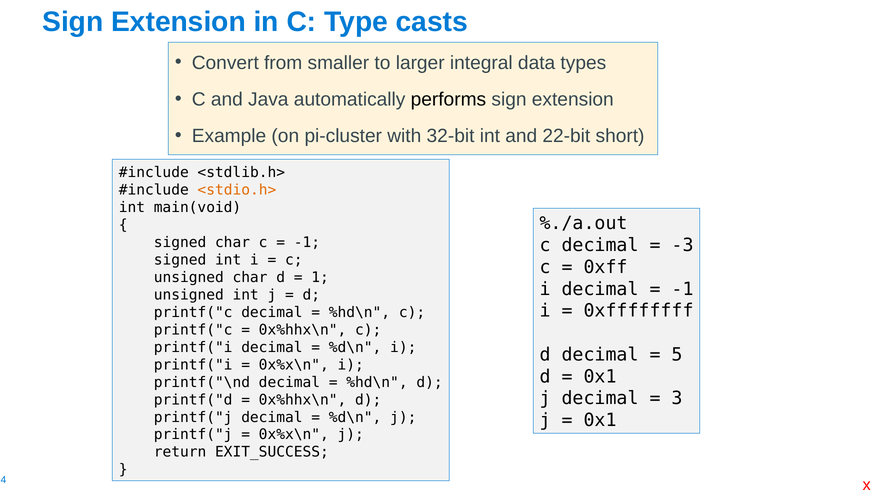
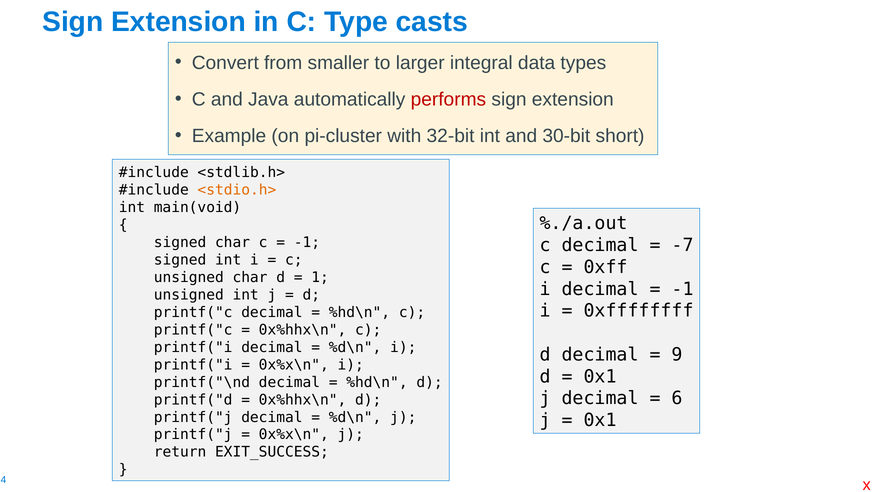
performs colour: black -> red (448, 99)
22-bit: 22-bit -> 30-bit (566, 136)
-3: -3 -> -7 (682, 245)
5: 5 -> 9 (677, 355)
3: 3 -> 6 (677, 399)
